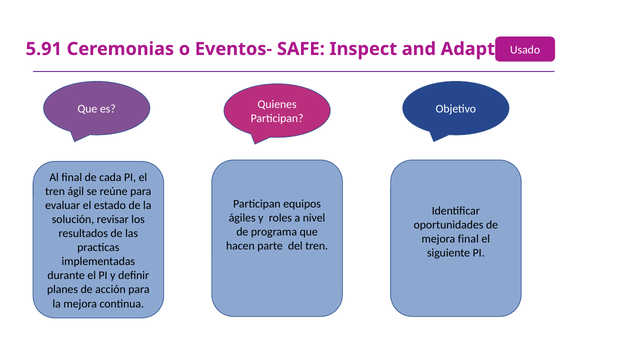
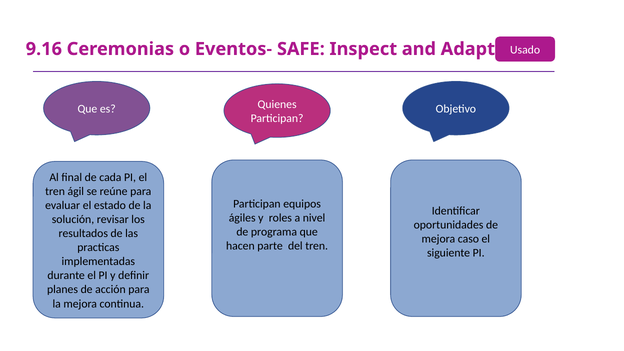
5.91: 5.91 -> 9.16 (44, 49)
mejora final: final -> caso (468, 239)
